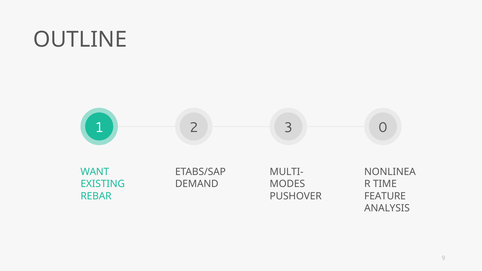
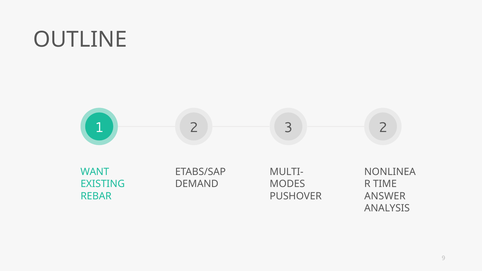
3 0: 0 -> 2 (383, 127)
FEATURE: FEATURE -> ANSWER (385, 196)
